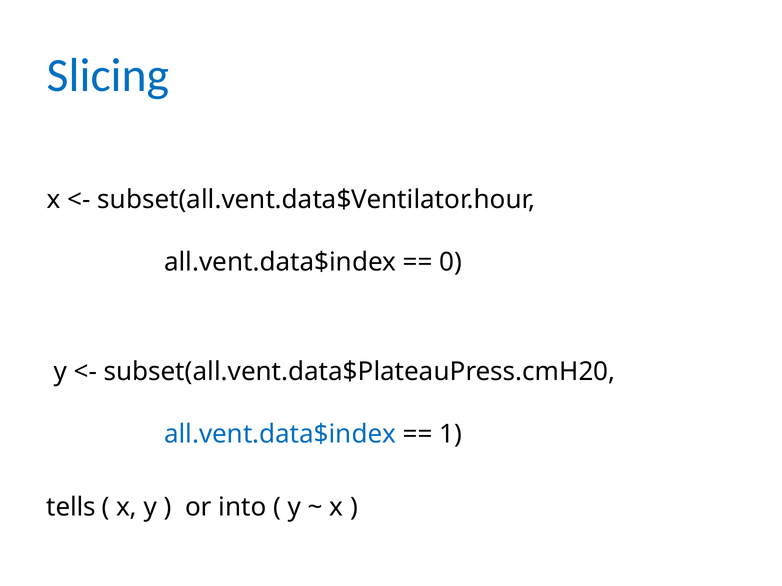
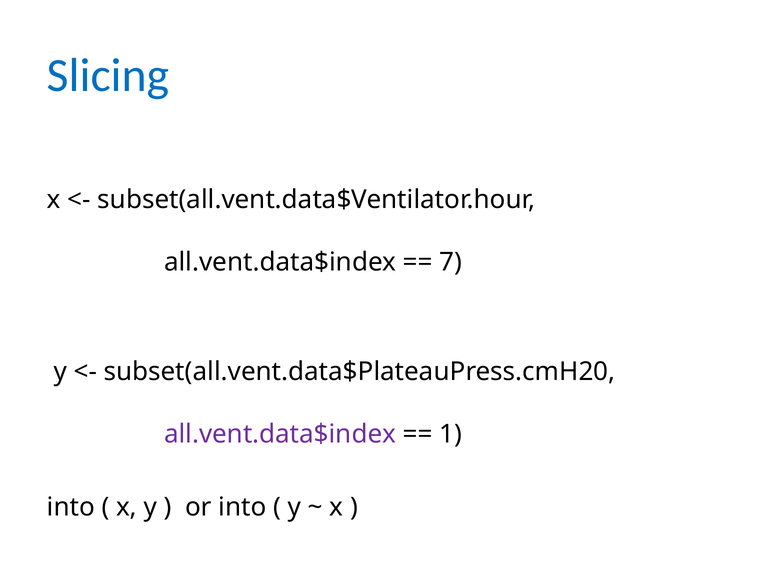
0: 0 -> 7 (451, 262)
all.vent.data$index colour: blue -> purple (280, 434)
tells: tells -> into (71, 507)
